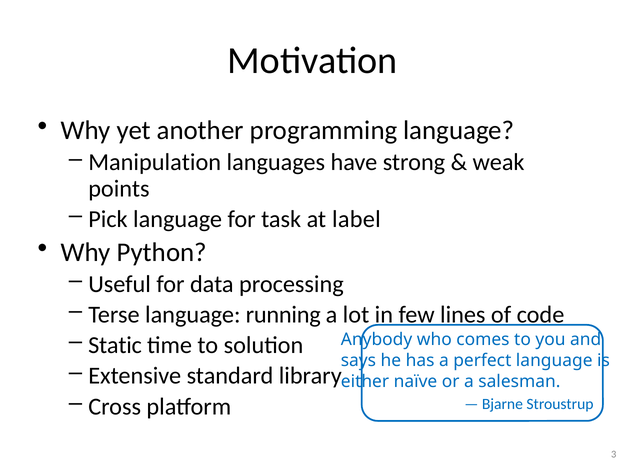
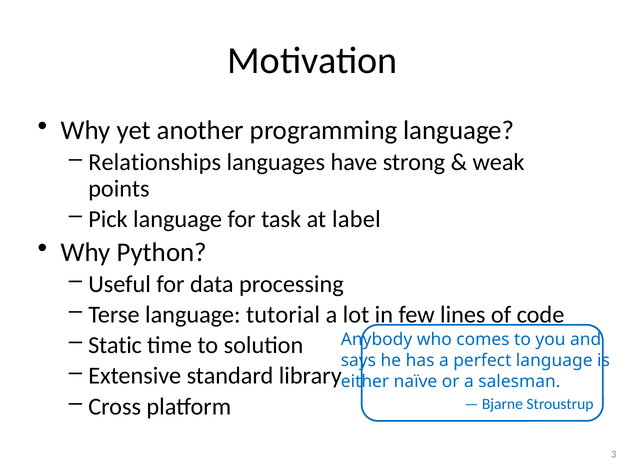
Manipulation: Manipulation -> Relationships (155, 162)
running: running -> tutorial (283, 314)
